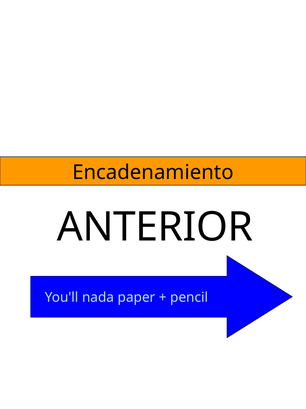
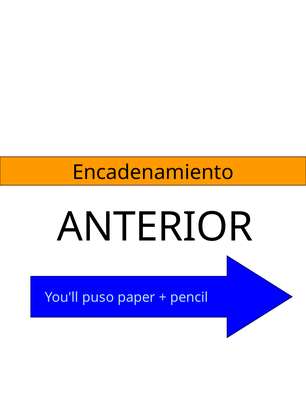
nada: nada -> puso (98, 297)
